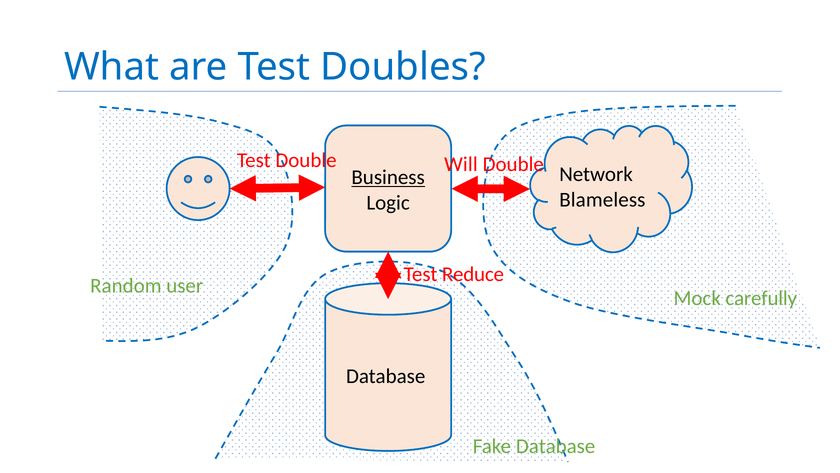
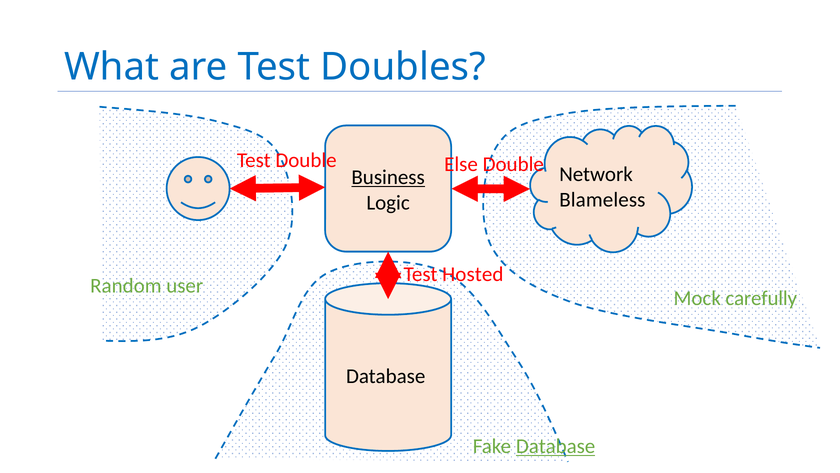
Will: Will -> Else (461, 164)
Reduce: Reduce -> Hosted (473, 274)
Database underline: none -> present (556, 446)
